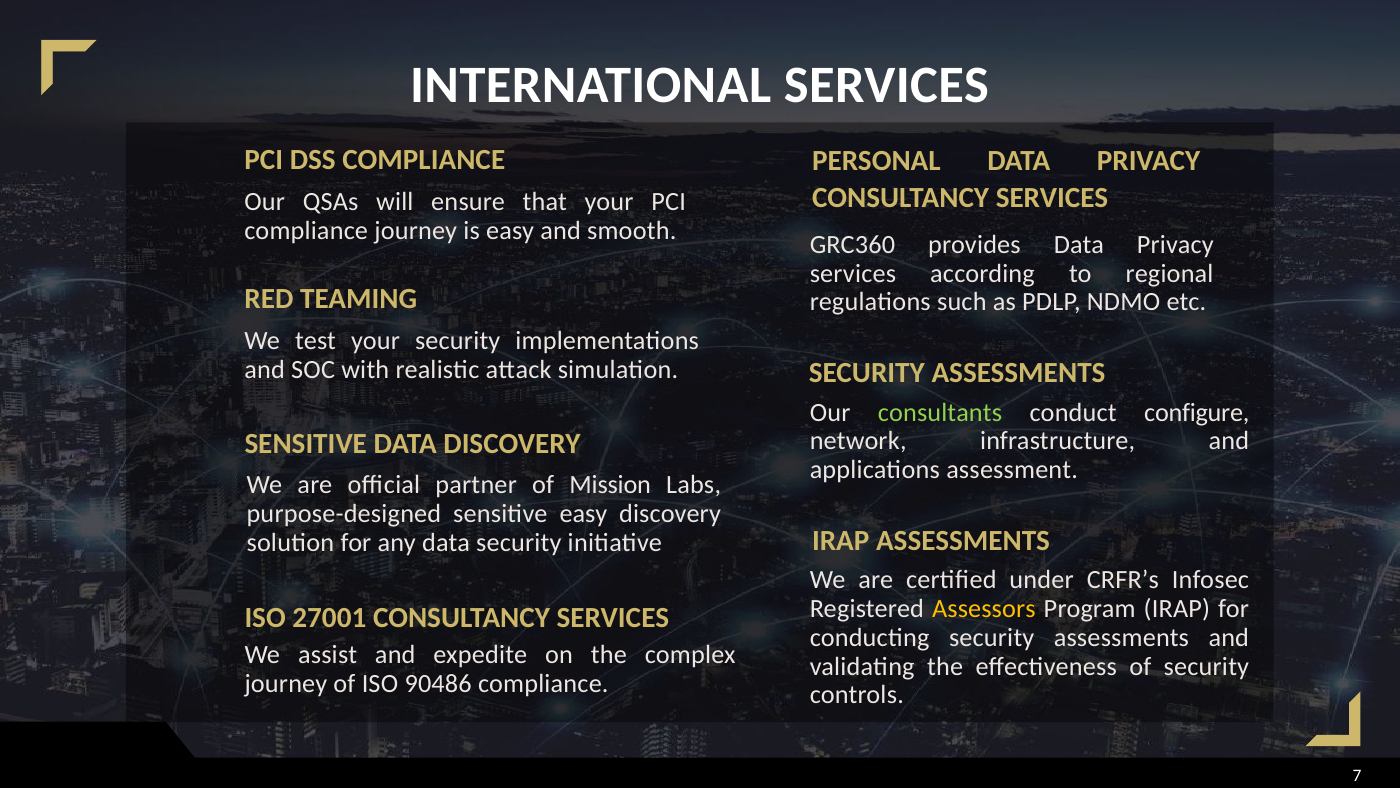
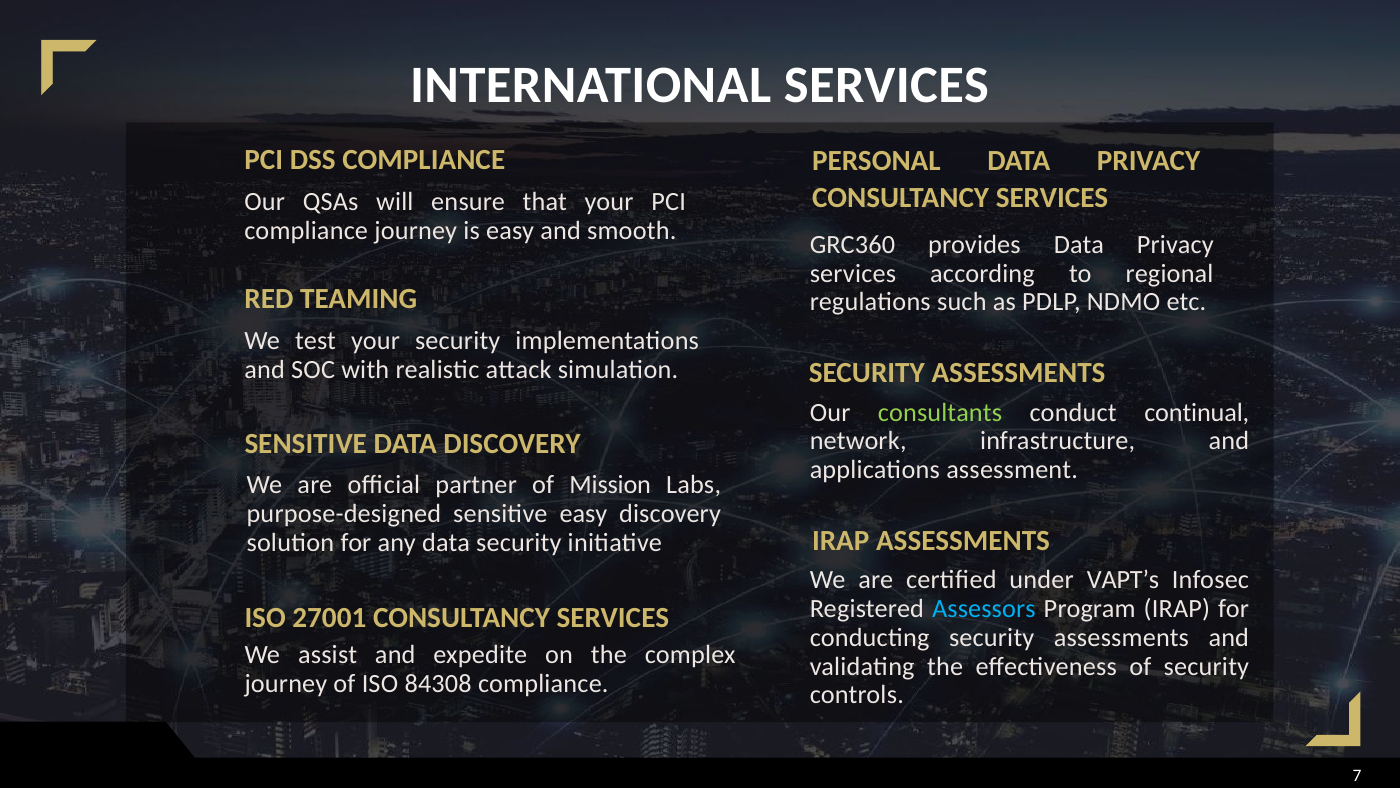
configure: configure -> continual (1197, 412)
CRFR’s: CRFR’s -> VAPT’s (1123, 580)
Assessors colour: yellow -> light blue (984, 609)
90486: 90486 -> 84308 (438, 684)
